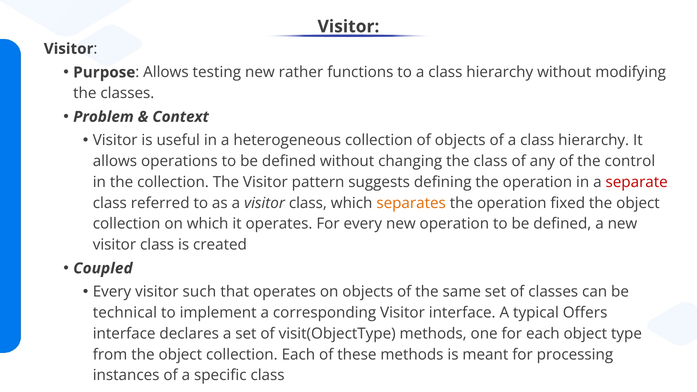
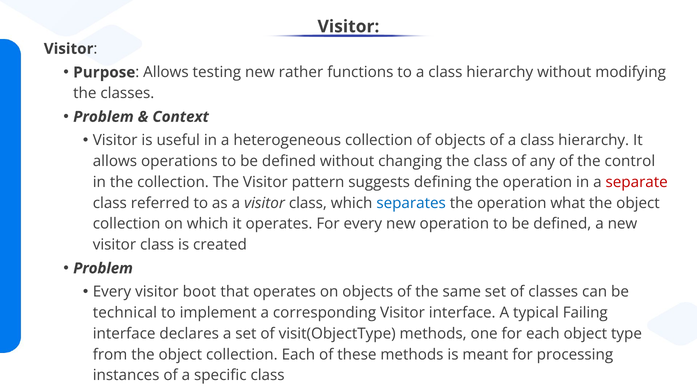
separates colour: orange -> blue (411, 203)
fixed: fixed -> what (568, 203)
Coupled: Coupled -> Problem (103, 268)
such: such -> boot (199, 292)
Offers: Offers -> Failing (585, 313)
